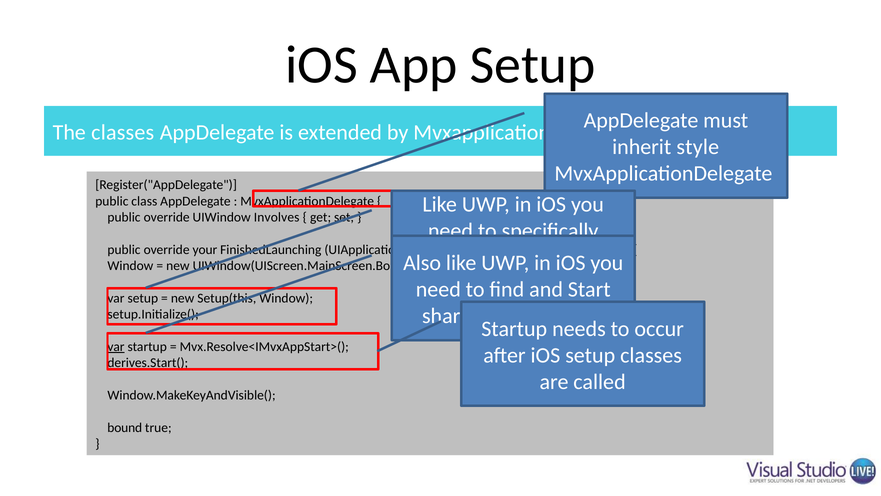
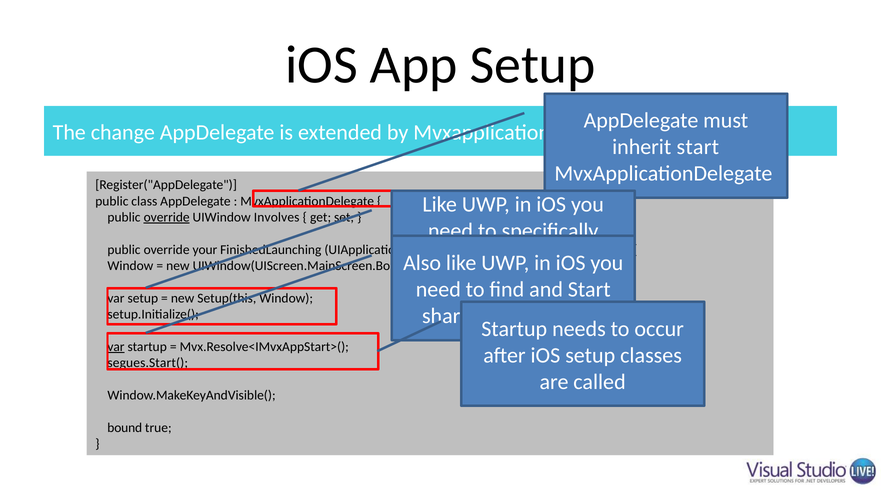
The classes: classes -> change (123, 132)
inherit style: style -> start (698, 147)
override underline: none -> present (167, 217)
derives.Start(: derives.Start( -> segues.Start( (148, 363)
